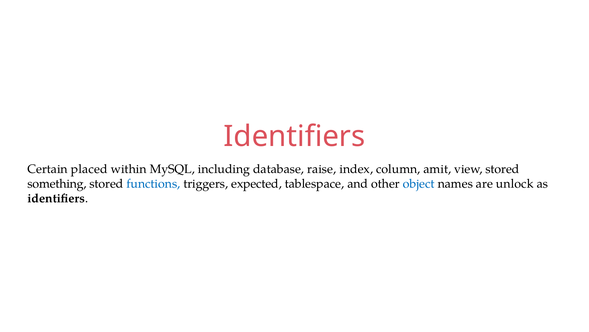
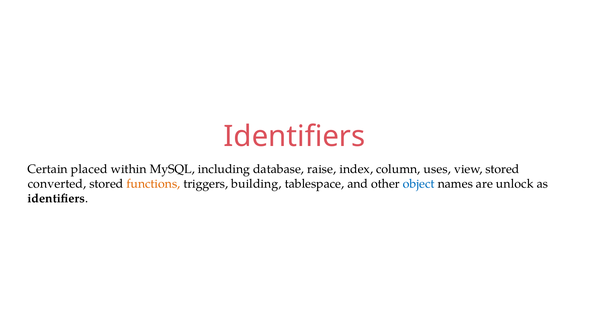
amit: amit -> uses (437, 169)
something: something -> converted (57, 183)
functions colour: blue -> orange (153, 183)
expected: expected -> building (256, 183)
